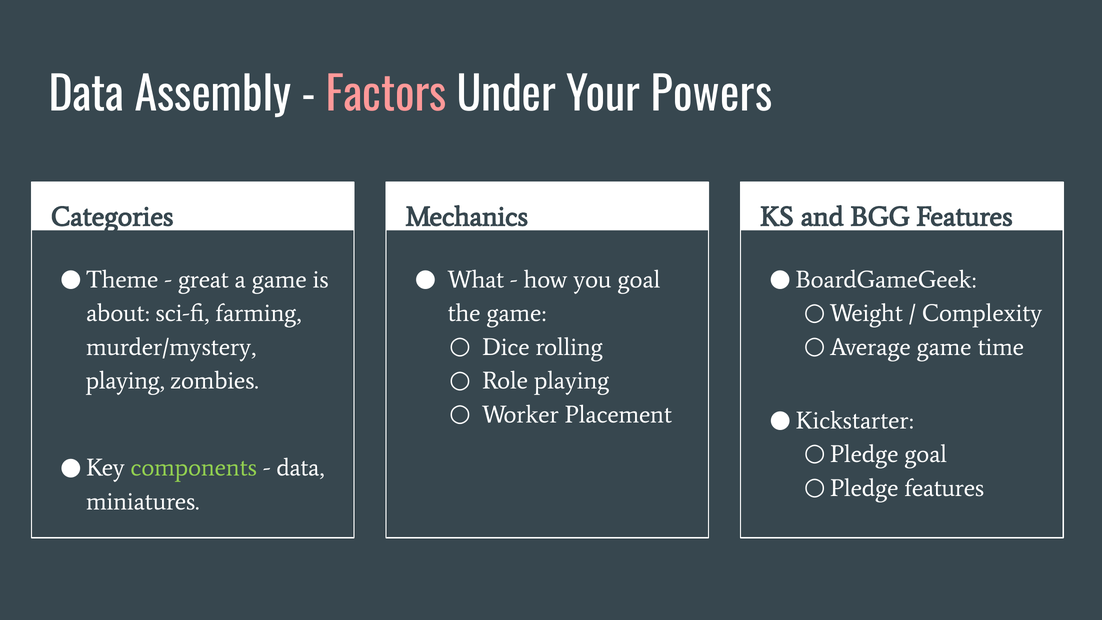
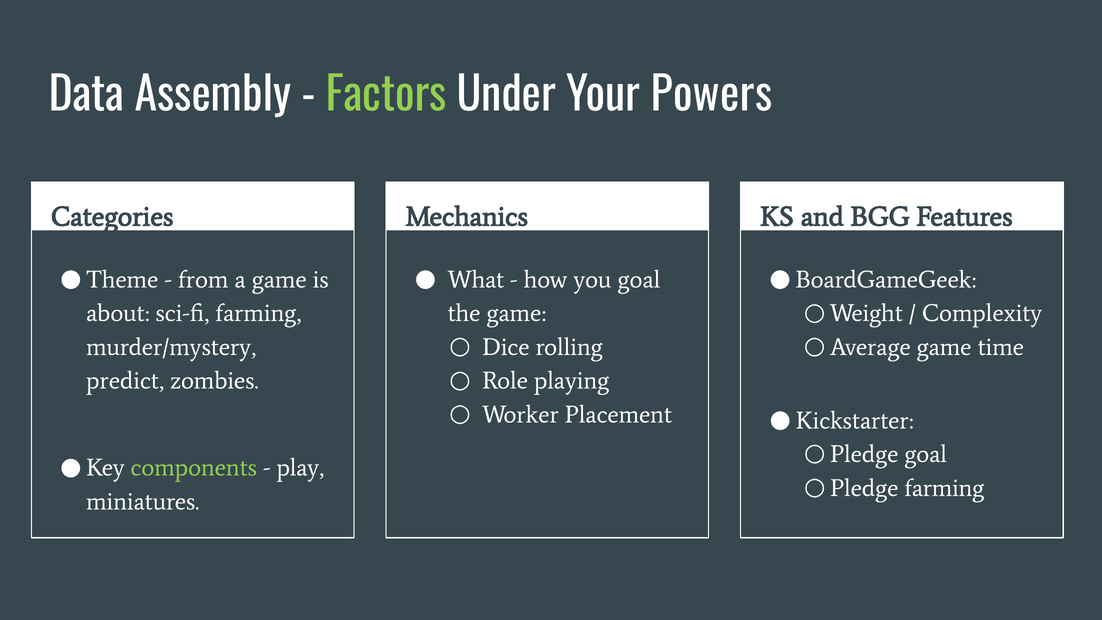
Factors colour: pink -> light green (386, 95)
great: great -> from (203, 280)
playing: playing -> predict (125, 381)
data: data -> play (300, 468)
features: features -> farming (944, 488)
